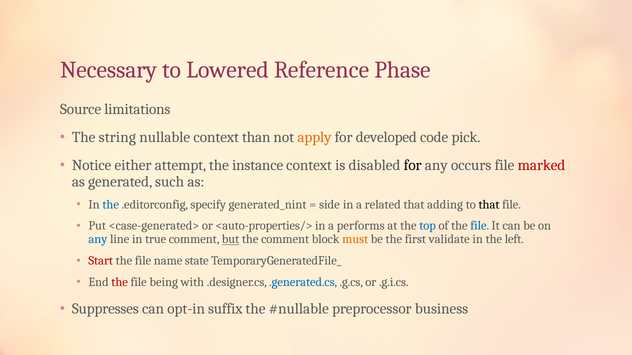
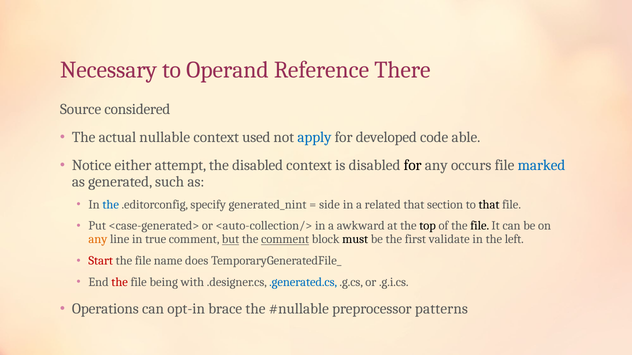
Lowered: Lowered -> Operand (227, 70)
Phase: Phase -> There (402, 70)
limitations: limitations -> considered (137, 109)
string: string -> actual (117, 137)
than: than -> used (256, 137)
apply colour: orange -> blue (314, 137)
pick: pick -> able (466, 137)
the instance: instance -> disabled (258, 166)
marked colour: red -> blue (542, 166)
adding: adding -> section (445, 205)
<auto-properties/>: <auto-properties/> -> <auto-collection/> (264, 226)
performs: performs -> awkward (361, 226)
top colour: blue -> black (428, 226)
file colour: blue -> black (480, 226)
any colour: blue -> orange (98, 240)
comment underline: none -> present (285, 240)
must colour: orange -> black (355, 240)
state: state -> does (197, 261)
Suppresses: Suppresses -> Operations (105, 309)
suffix: suffix -> brace (225, 309)
business: business -> patterns (441, 309)
